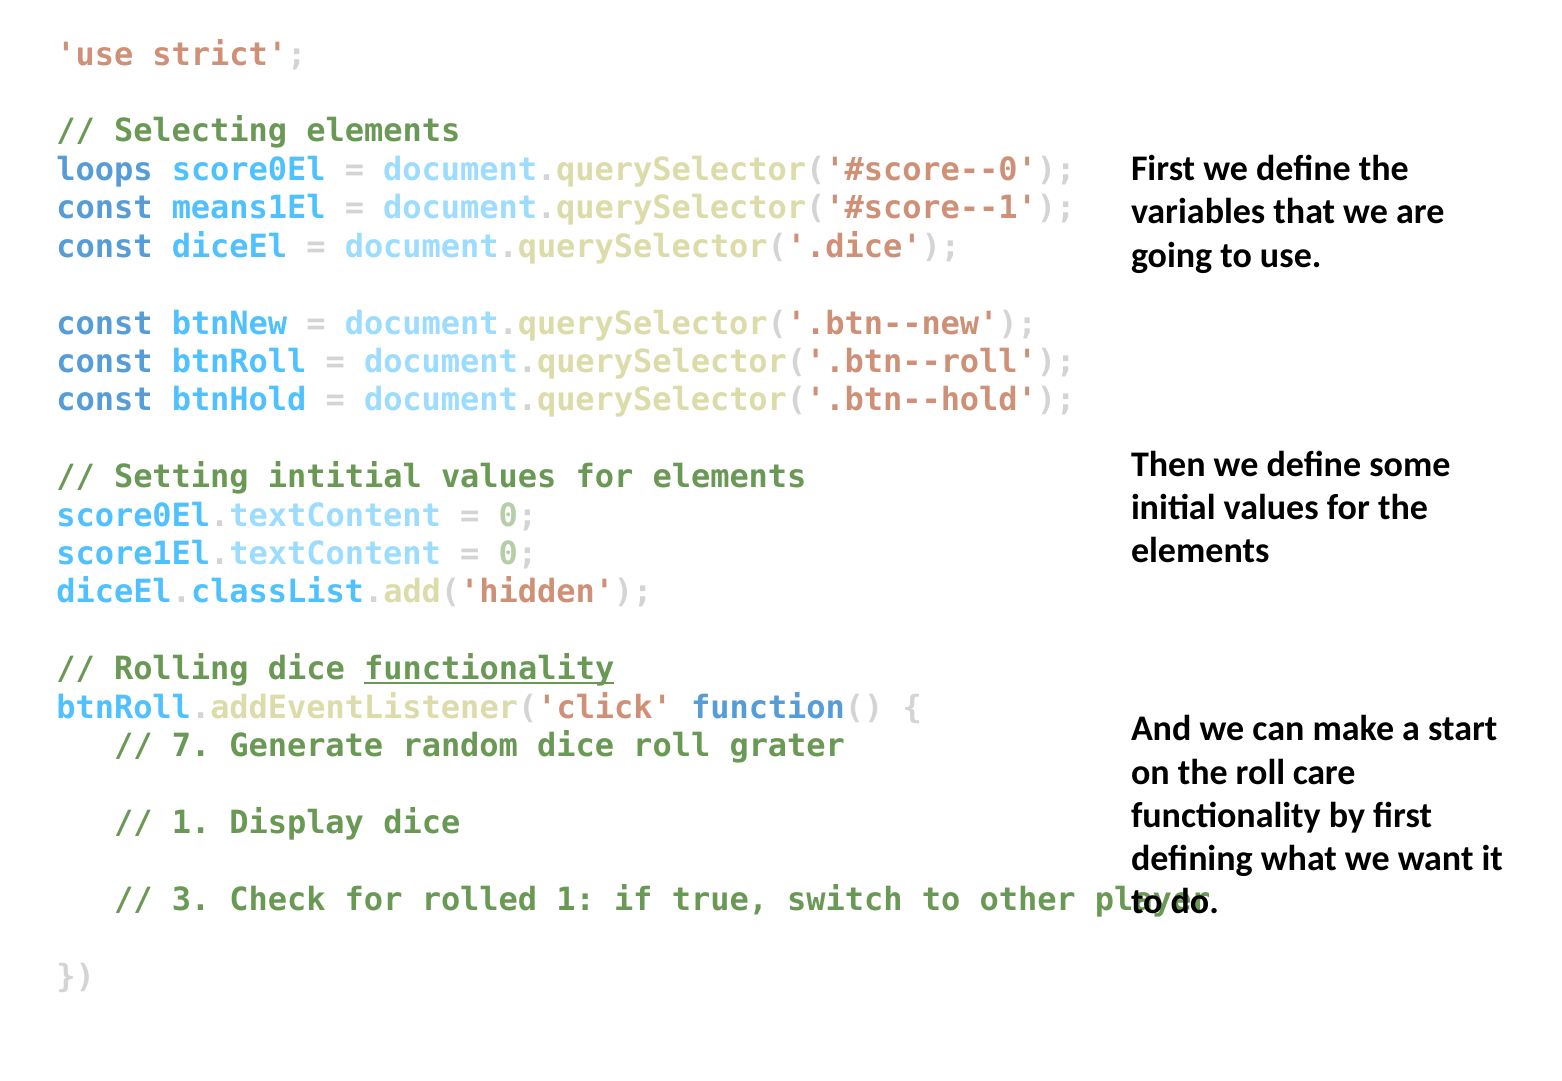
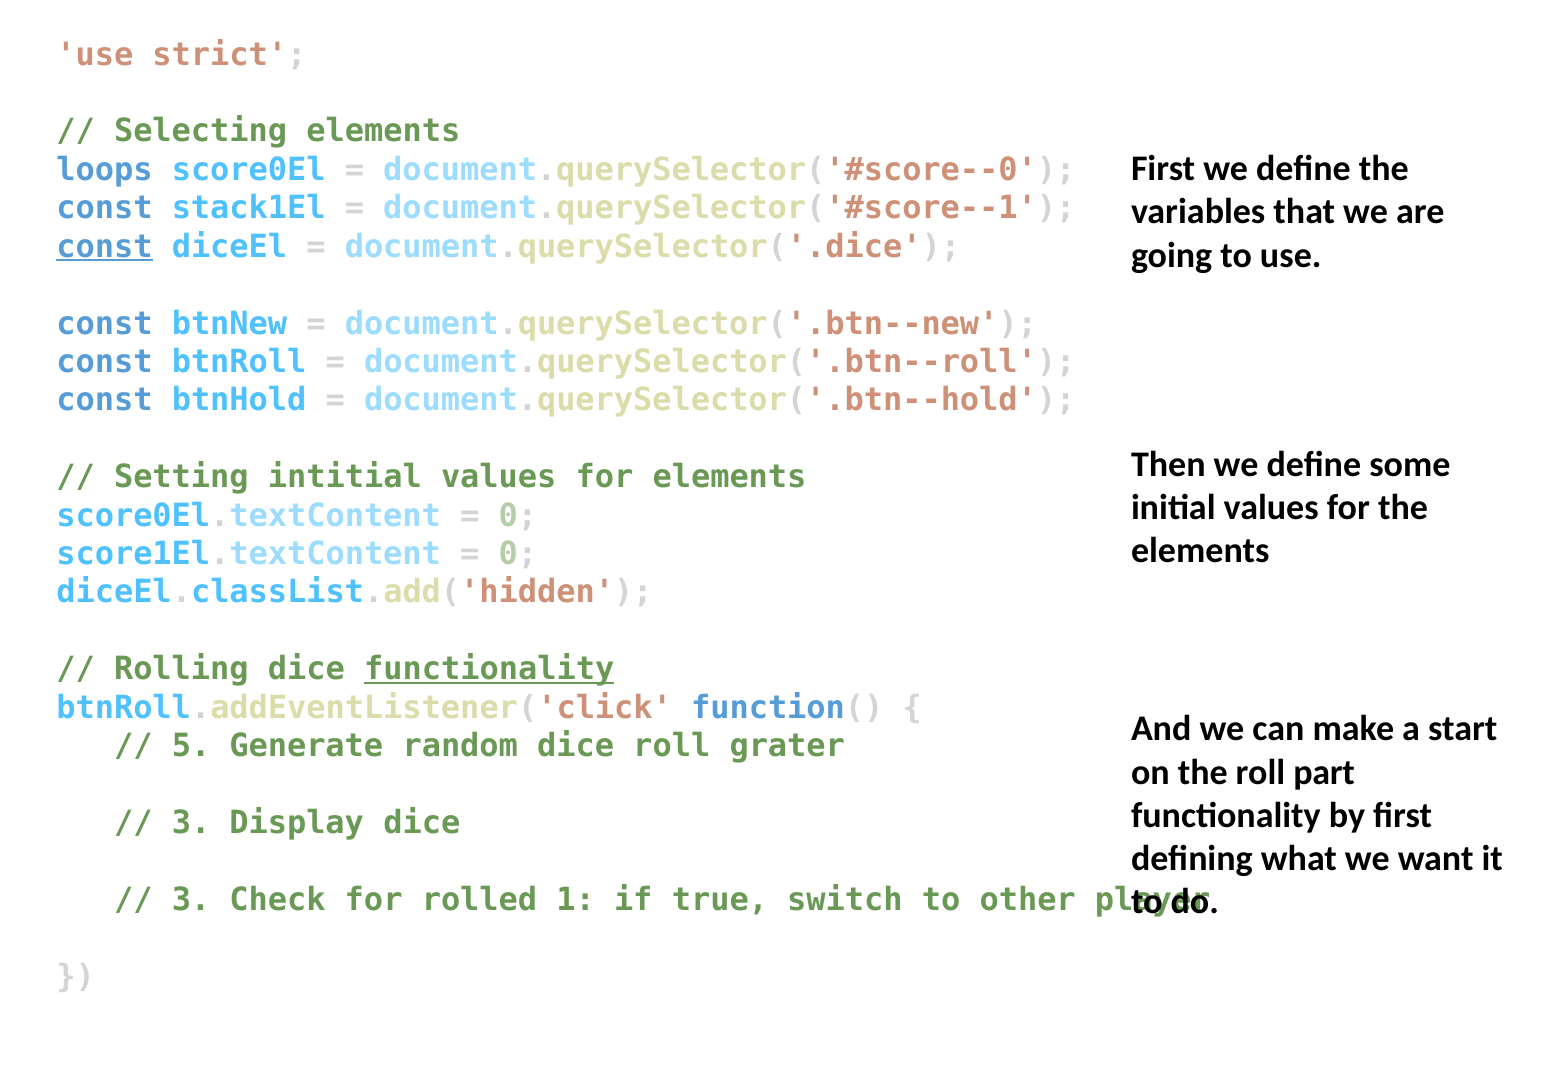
means1El: means1El -> stack1El (249, 208)
const underline: none -> present (105, 247)
7: 7 -> 5 (191, 746)
care: care -> part (1324, 773)
1: 1 -> 3 (191, 823)
